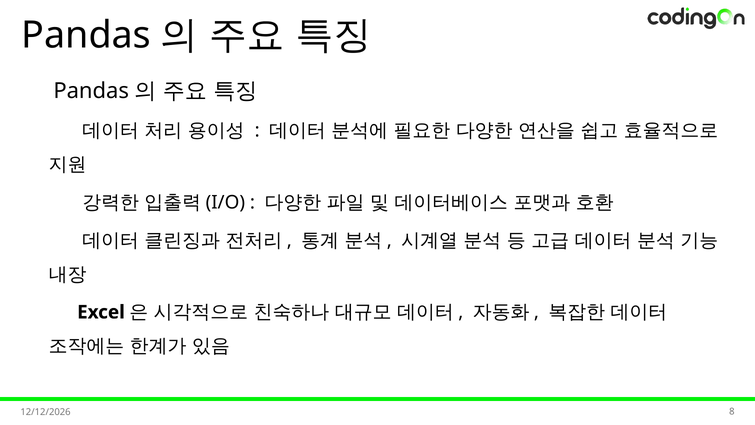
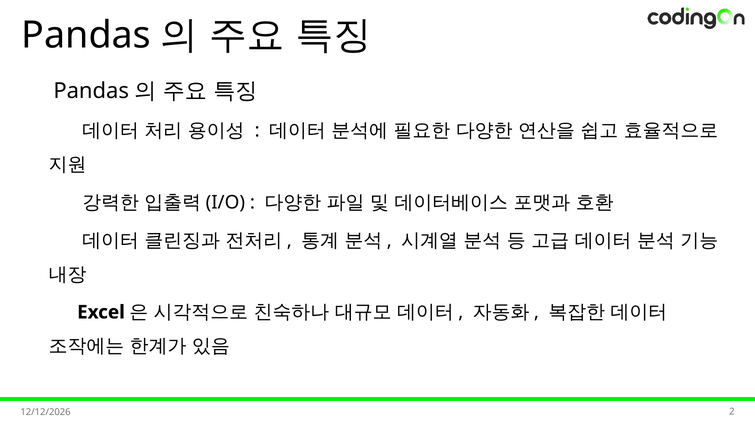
8: 8 -> 2 (732, 411)
